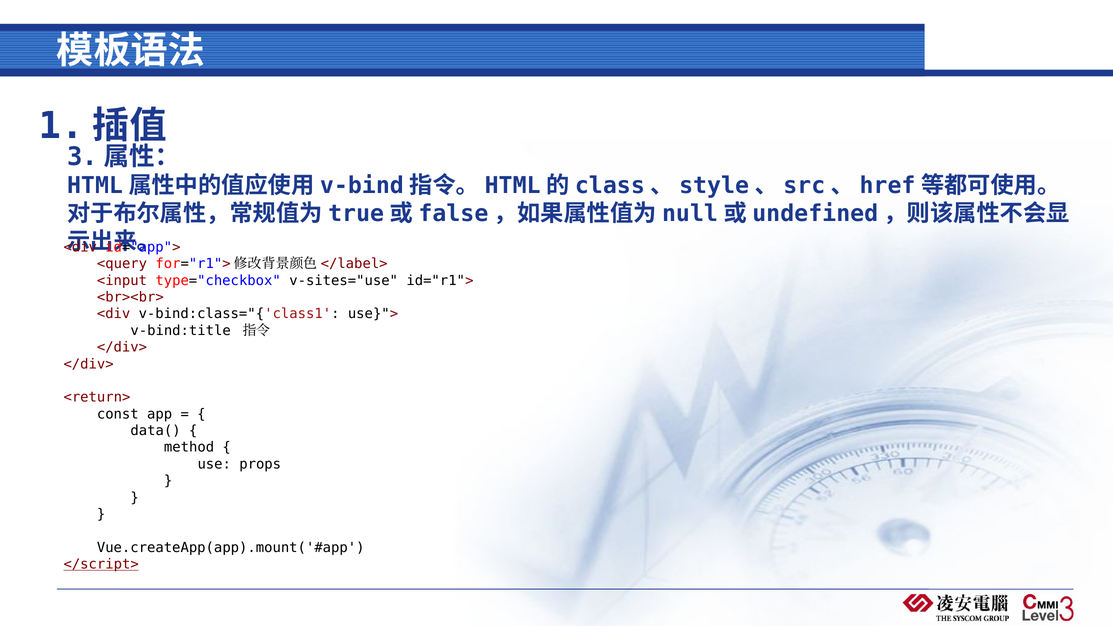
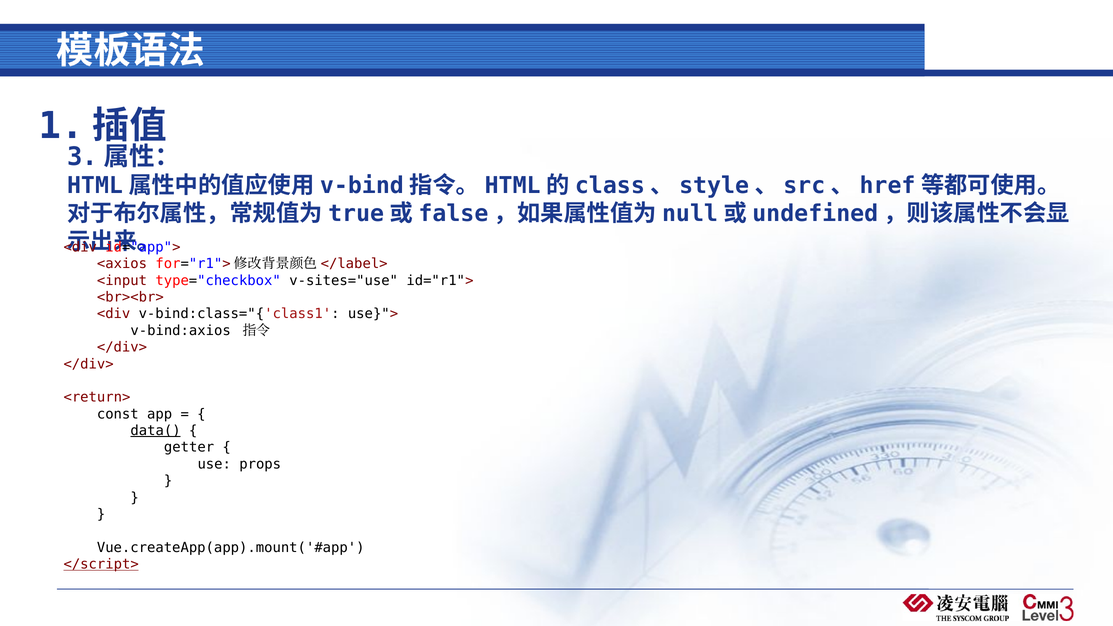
<query: <query -> <axios (122, 264)
v-bind:title: v-bind:title -> v-bind:axios (181, 331)
data( underline: none -> present (156, 431)
method: method -> getter (189, 447)
